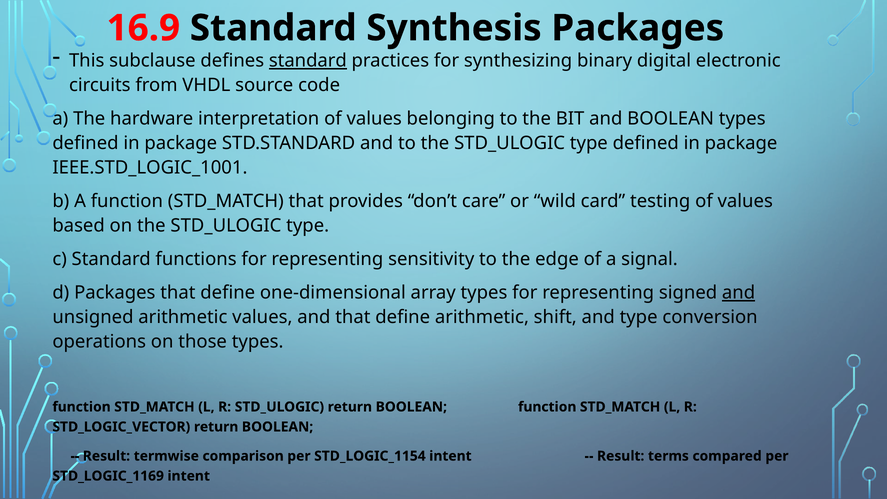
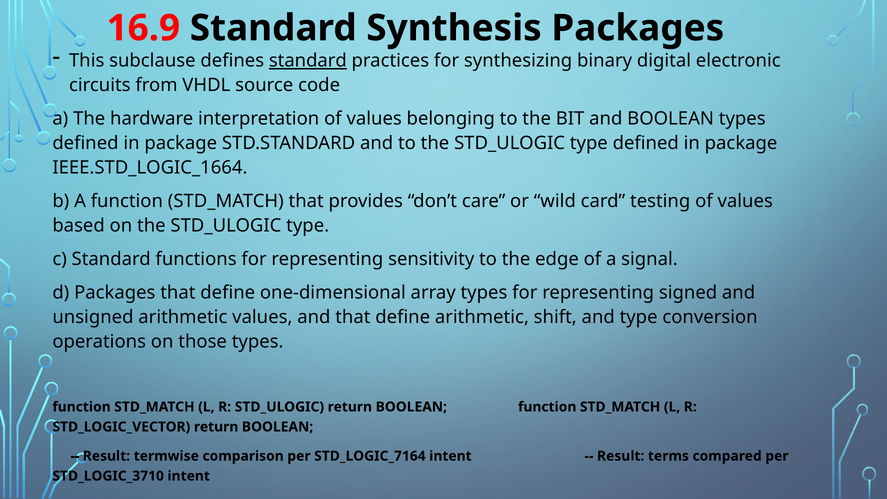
IEEE.STD_LOGIC_1001: IEEE.STD_LOGIC_1001 -> IEEE.STD_LOGIC_1664 (150, 168)
and underline: present -> none (739, 293)
STD_LOGIC_1154: STD_LOGIC_1154 -> STD_LOGIC_7164 (370, 456)
STD_LOGIC_1169: STD_LOGIC_1169 -> STD_LOGIC_3710 (108, 476)
